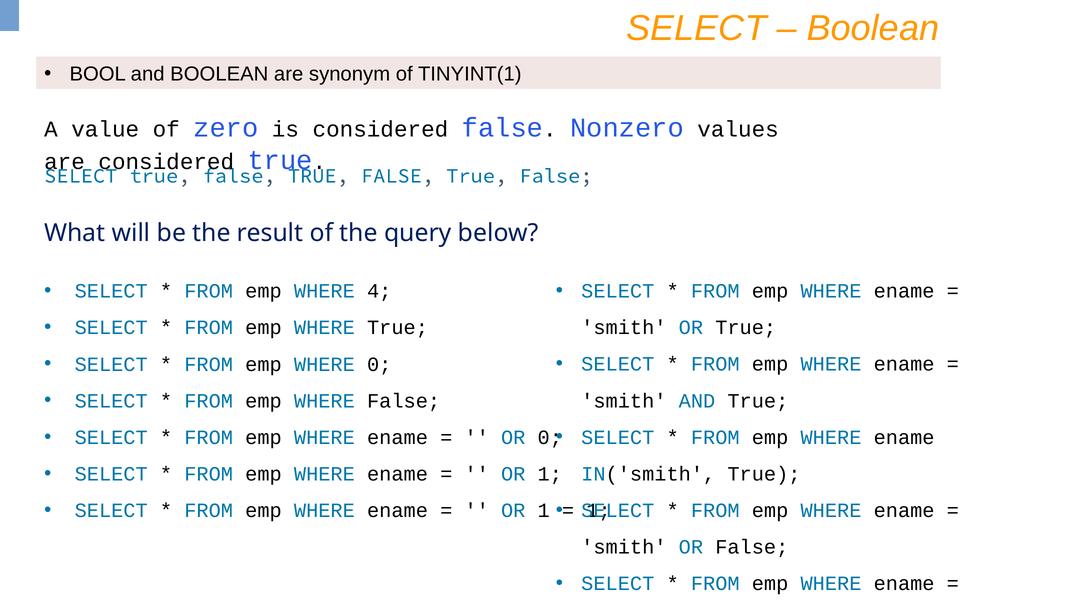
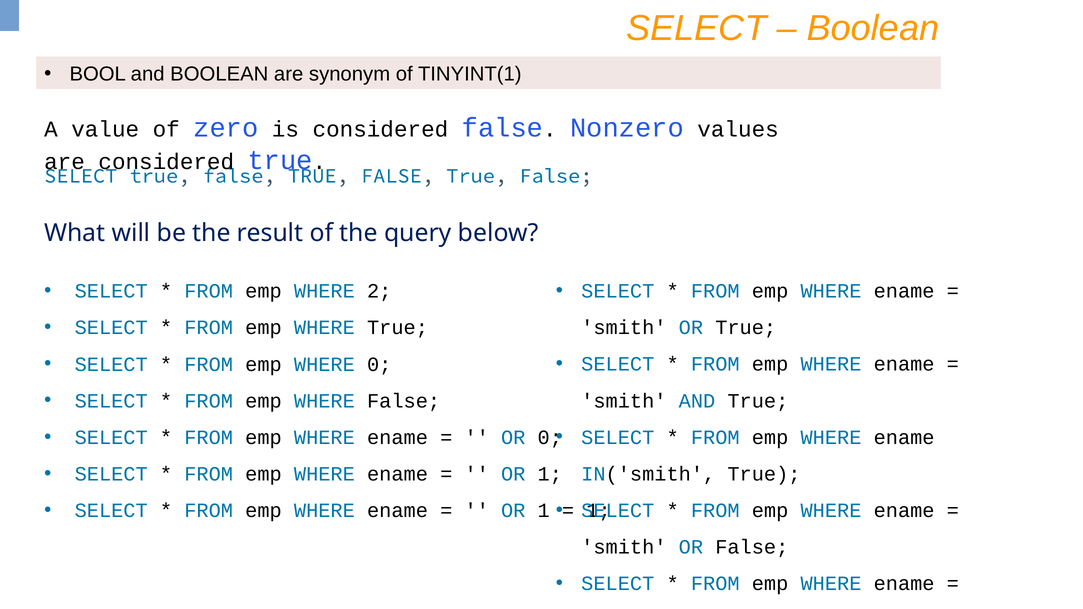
4: 4 -> 2 (379, 291)
